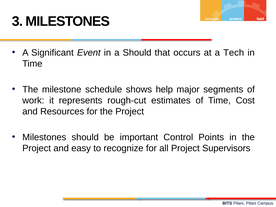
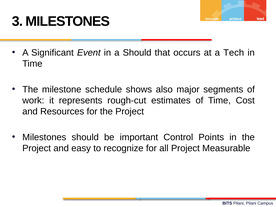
help: help -> also (164, 89)
Supervisors: Supervisors -> Measurable (226, 148)
